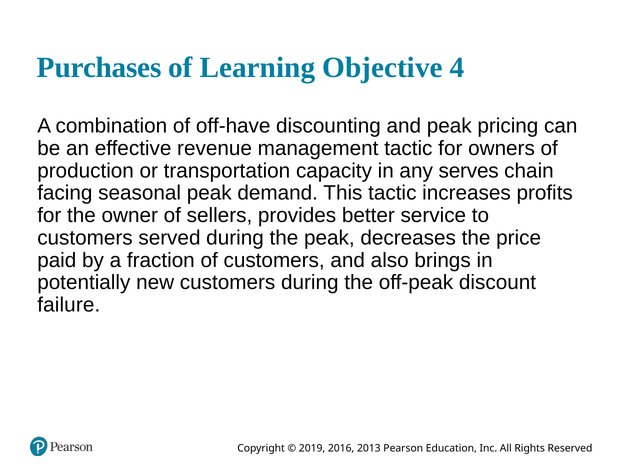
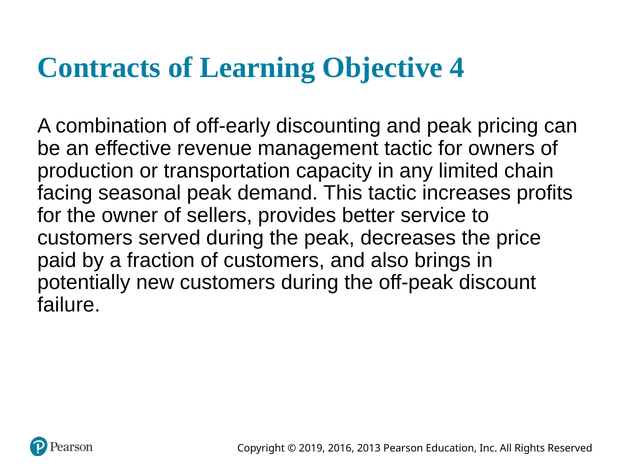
Purchases: Purchases -> Contracts (99, 67)
off-have: off-have -> off-early (233, 126)
serves: serves -> limited (469, 171)
